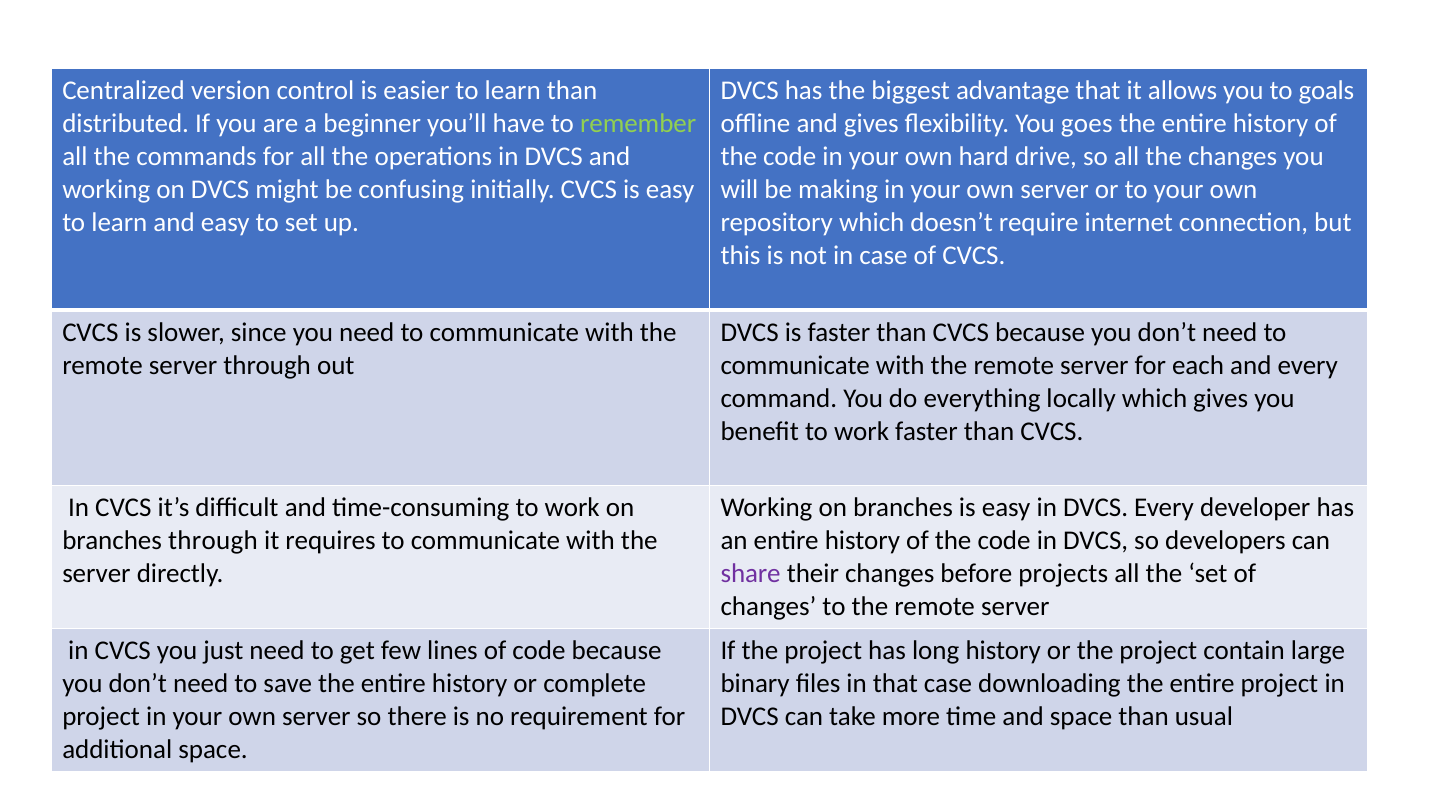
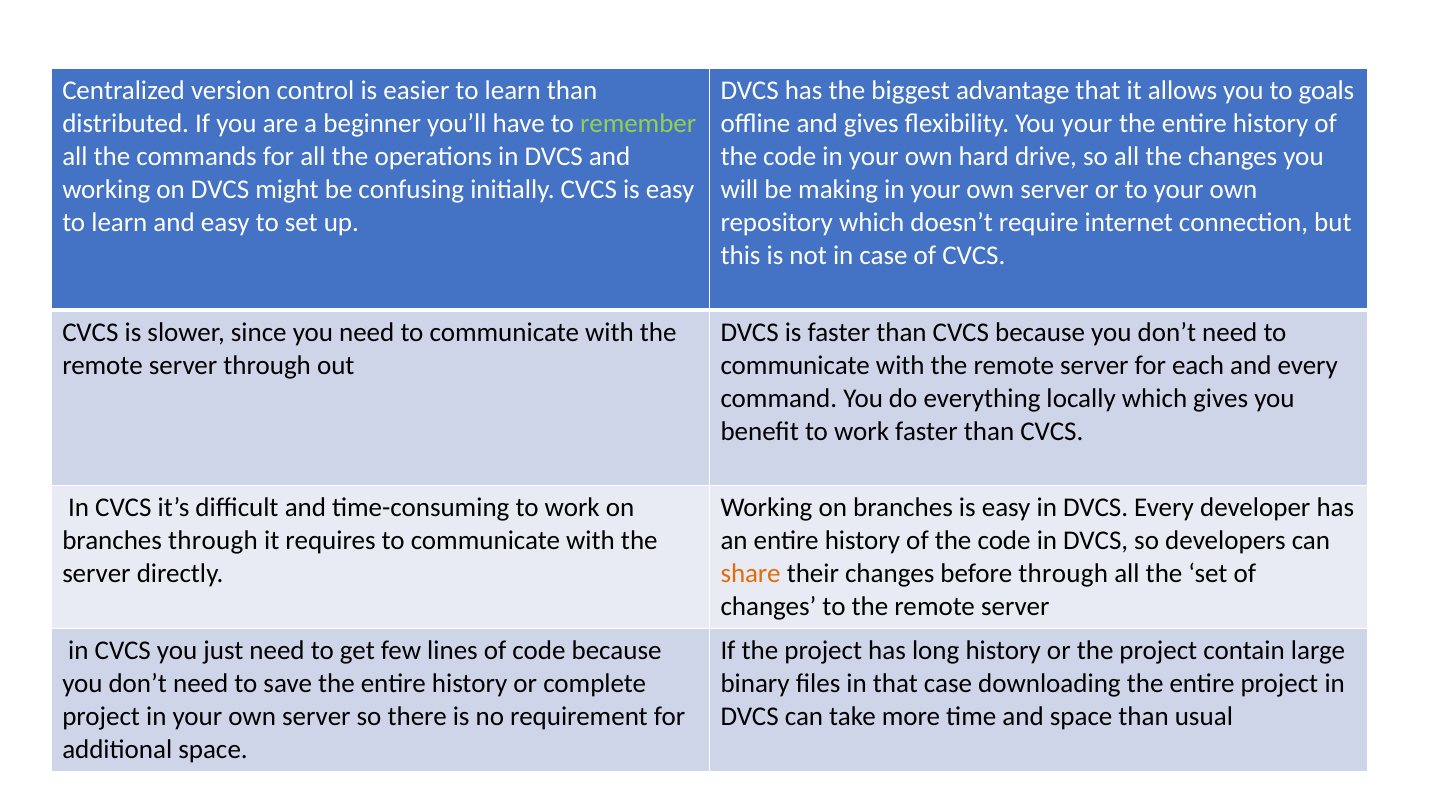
You goes: goes -> your (1087, 123)
share colour: purple -> orange (751, 574)
before projects: projects -> through (1063, 574)
